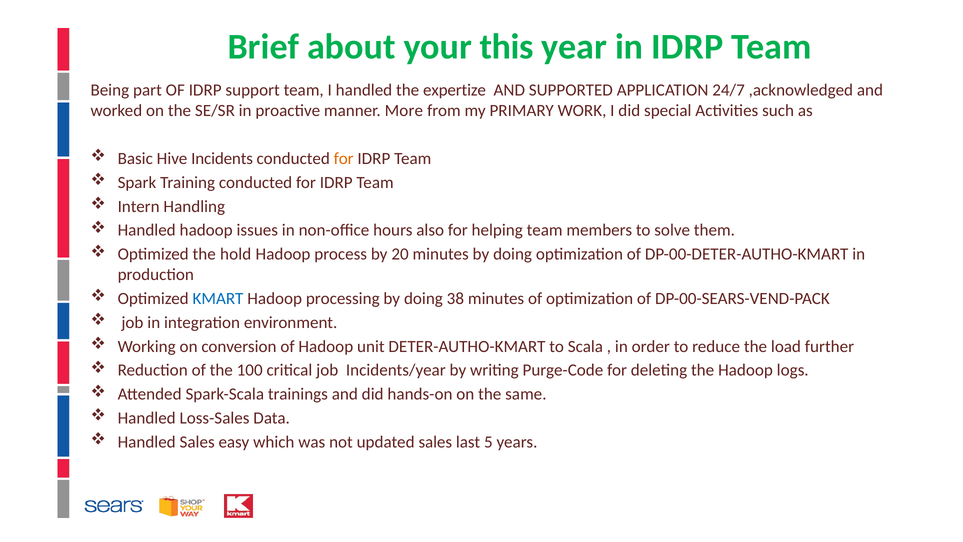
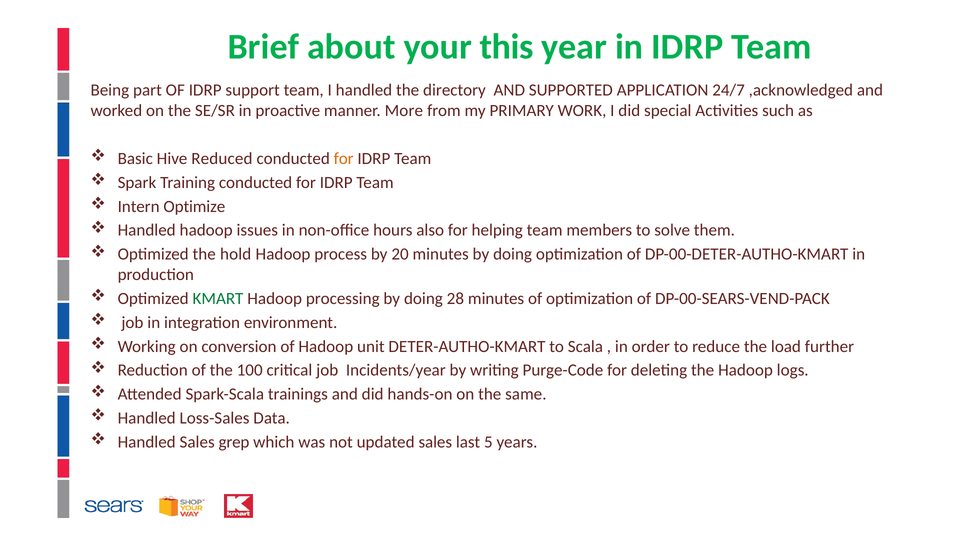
expertize: expertize -> directory (454, 90)
Incidents: Incidents -> Reduced (222, 158)
Handling: Handling -> Optimize (194, 206)
KMART colour: blue -> green (218, 298)
38: 38 -> 28 (455, 298)
easy: easy -> grep (234, 442)
